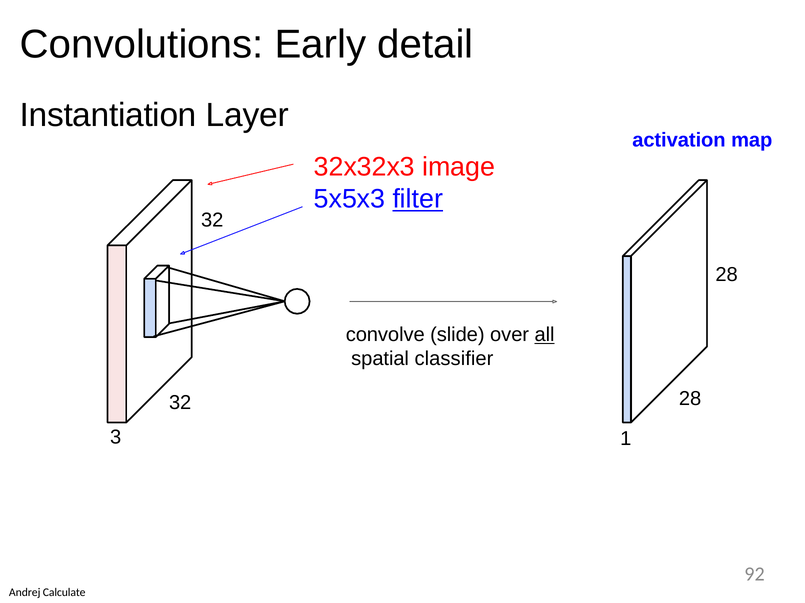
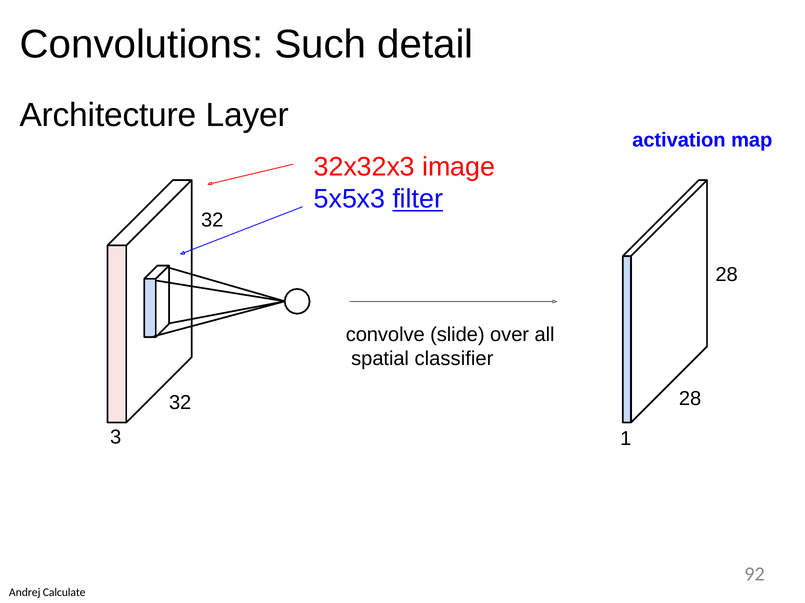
Early: Early -> Such (320, 45)
Instantiation: Instantiation -> Architecture (108, 116)
all underline: present -> none (545, 335)
